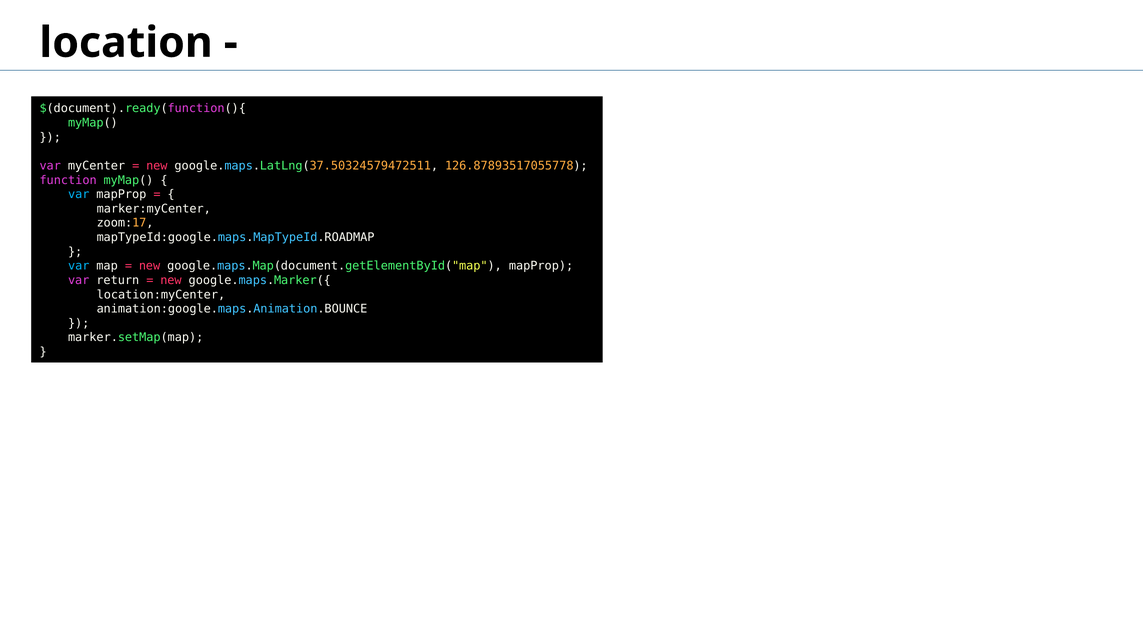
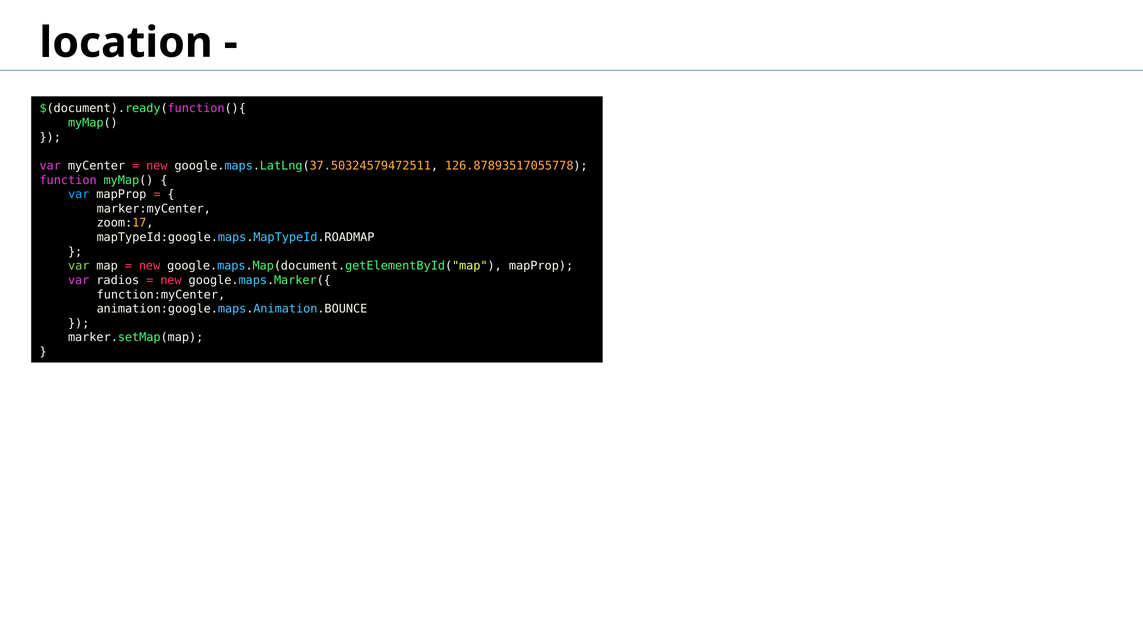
var colour: light blue -> light green (79, 266)
return: return -> radios (118, 280)
location:myCenter: location:myCenter -> function:myCenter (161, 295)
